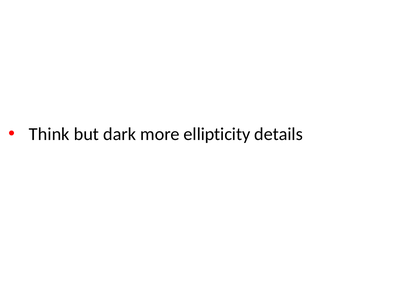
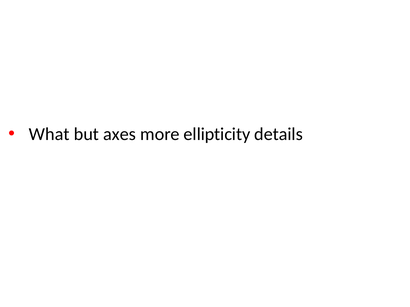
Think: Think -> What (49, 134)
dark: dark -> axes (120, 134)
